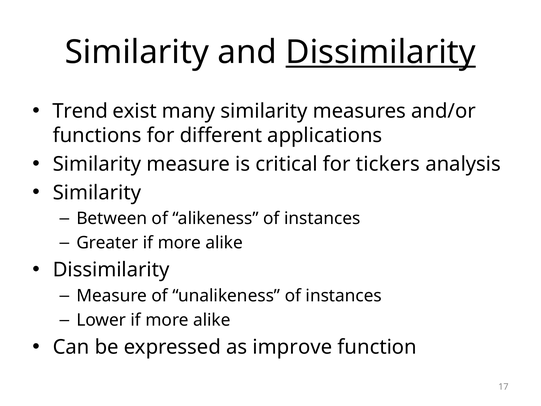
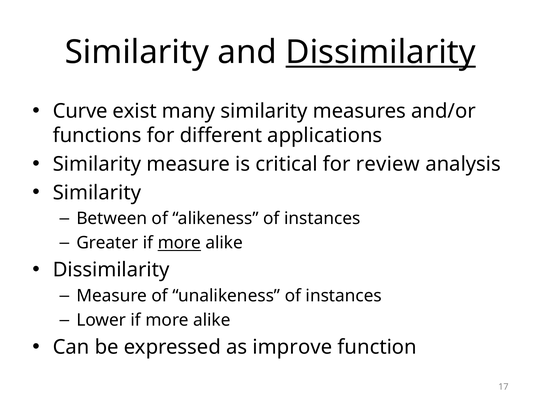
Trend: Trend -> Curve (80, 111)
tickers: tickers -> review (388, 164)
more underline: none -> present (179, 243)
